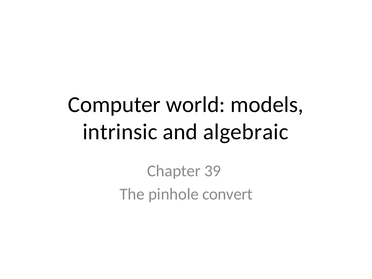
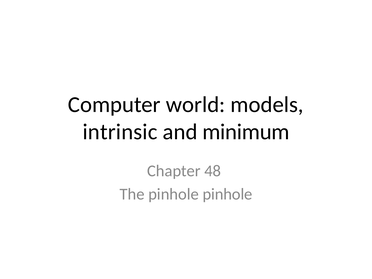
algebraic: algebraic -> minimum (246, 132)
39: 39 -> 48 (213, 171)
pinhole convert: convert -> pinhole (228, 194)
